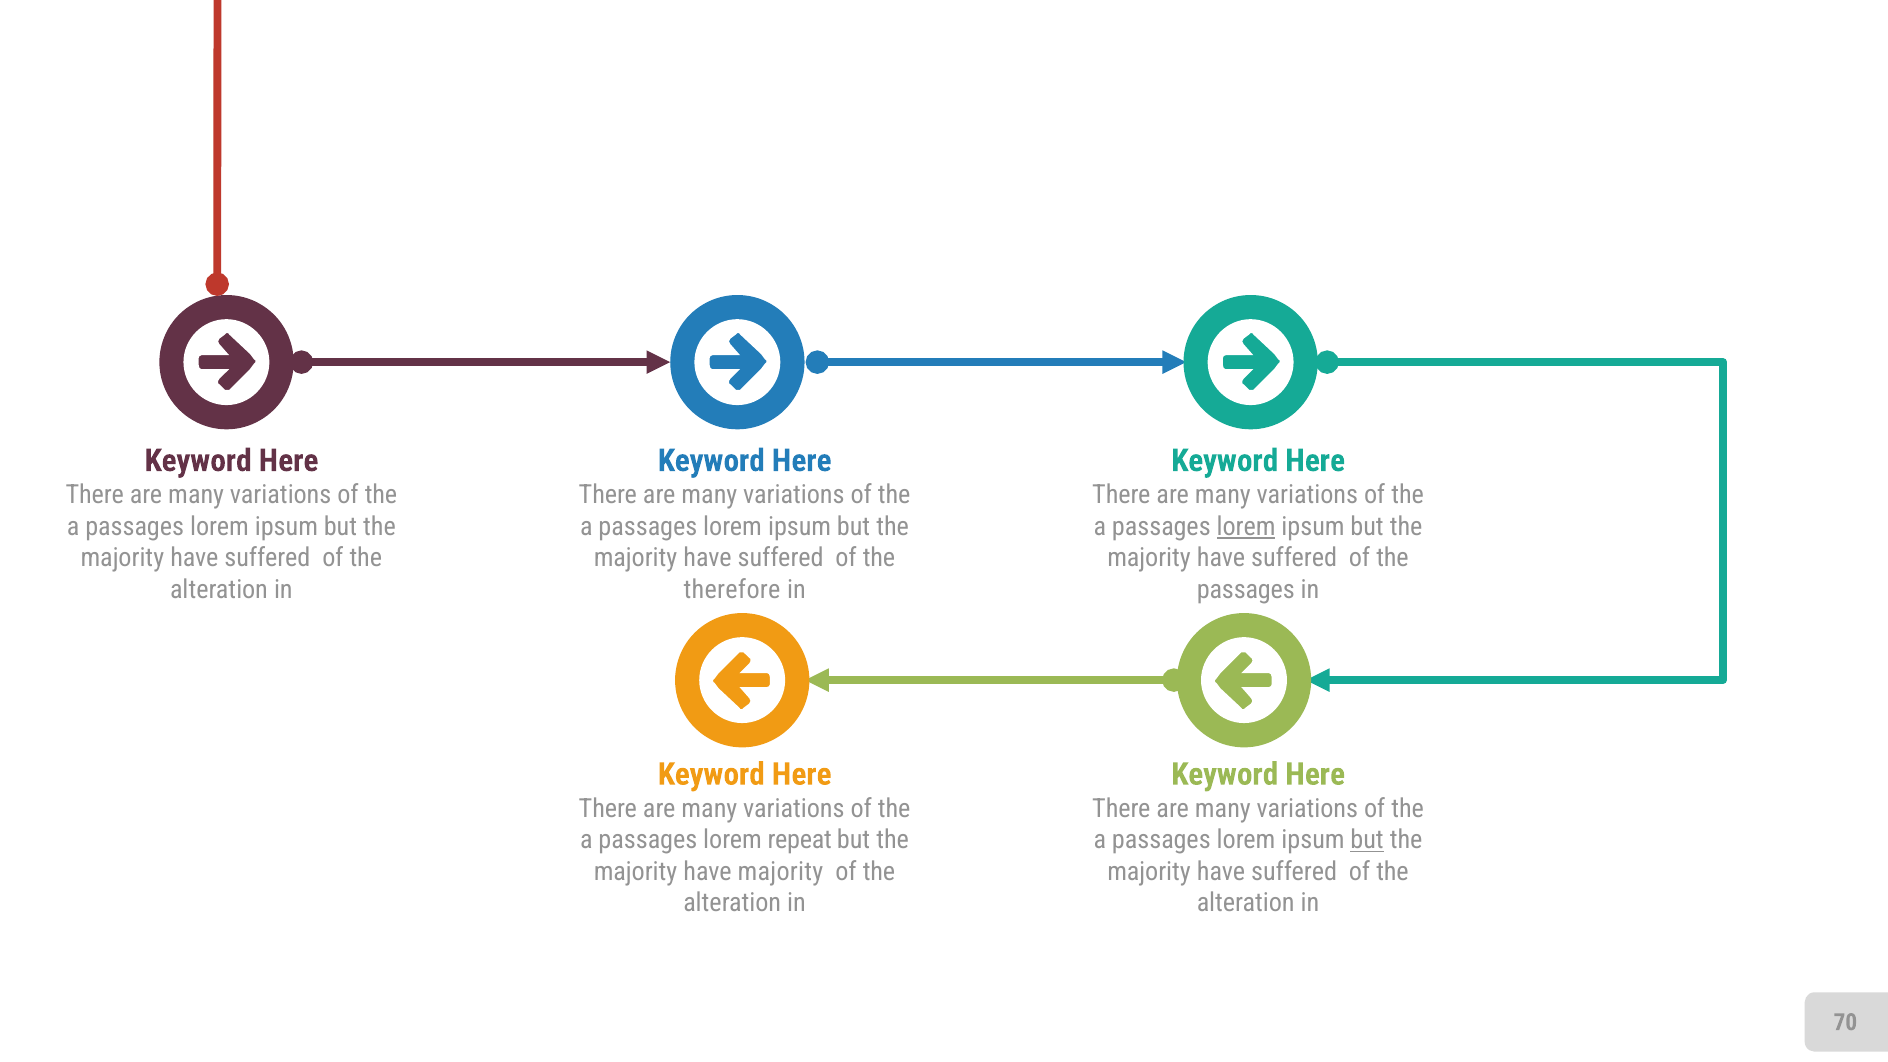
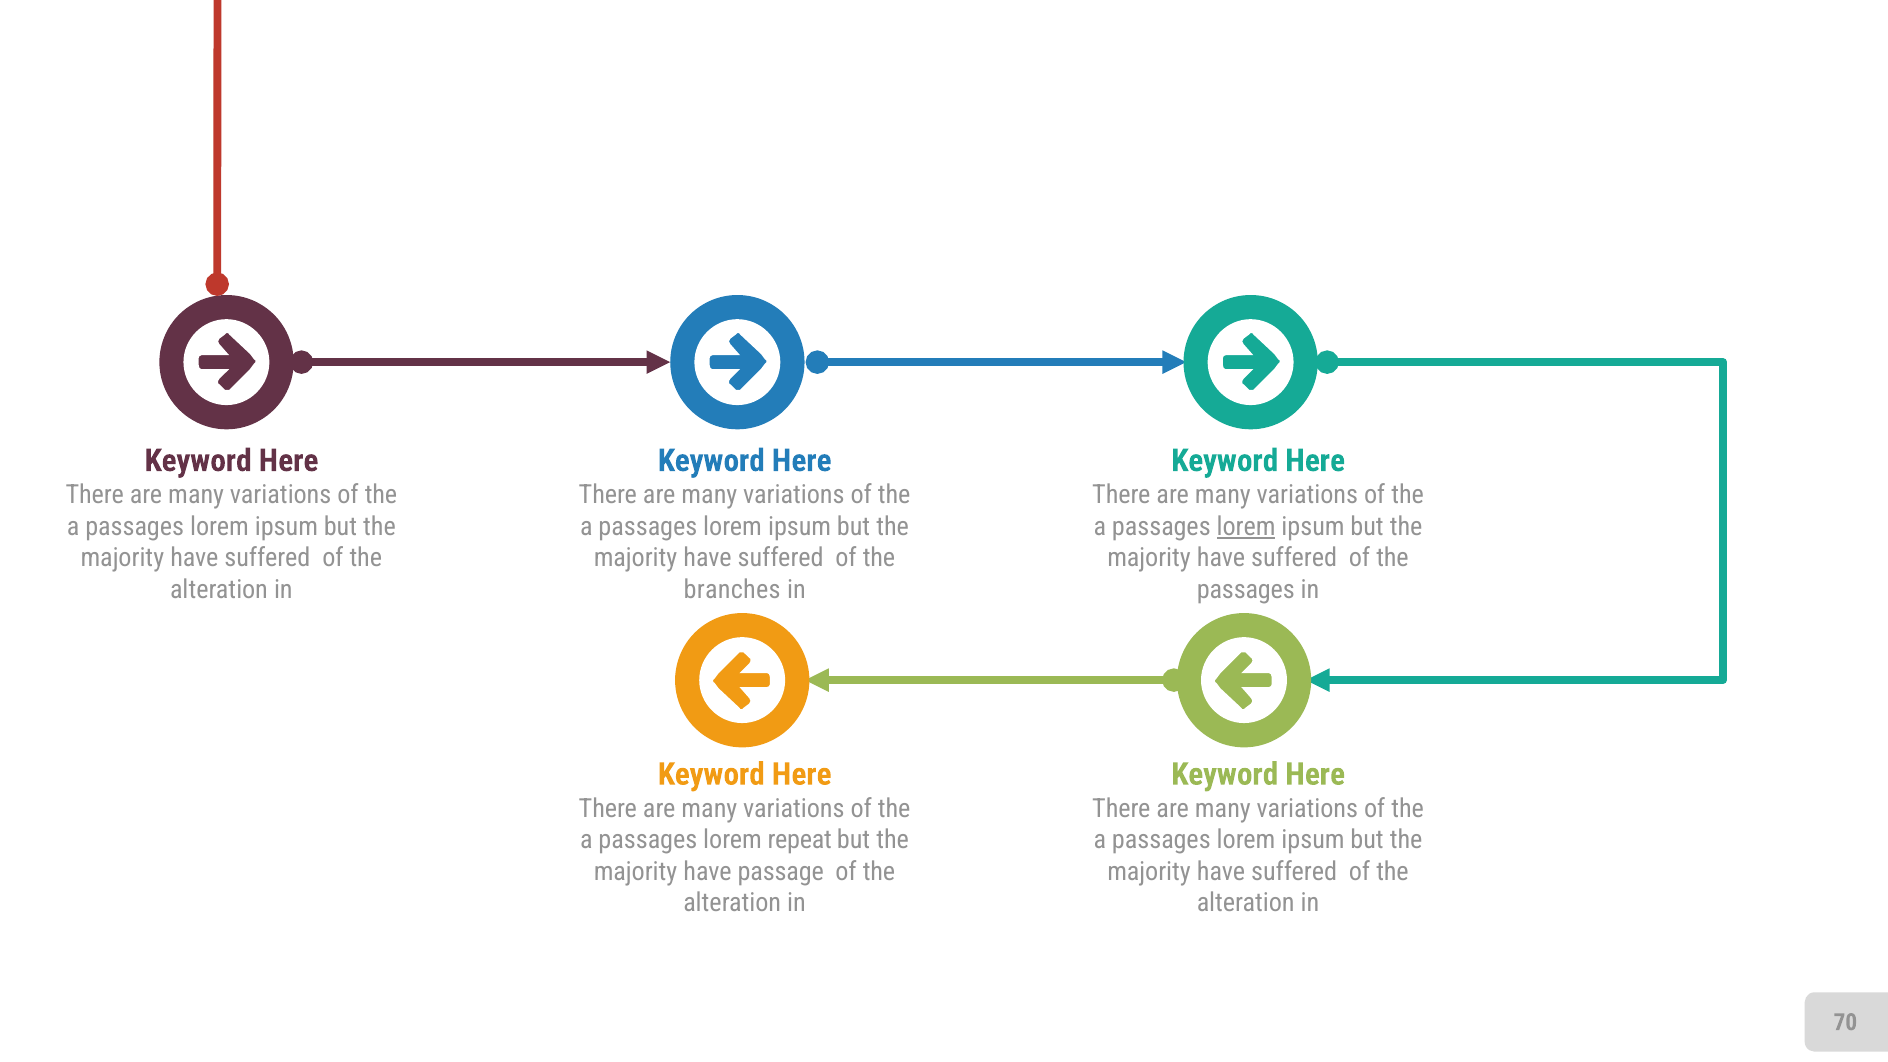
therefore: therefore -> branches (732, 590)
but underline: present -> none (1367, 840)
have majority: majority -> passage (781, 872)
